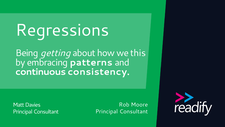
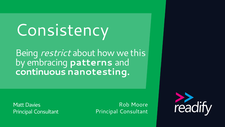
Regressions: Regressions -> Consistency (62, 30)
getting: getting -> restrict (55, 53)
consistency: consistency -> nanotesting (99, 72)
